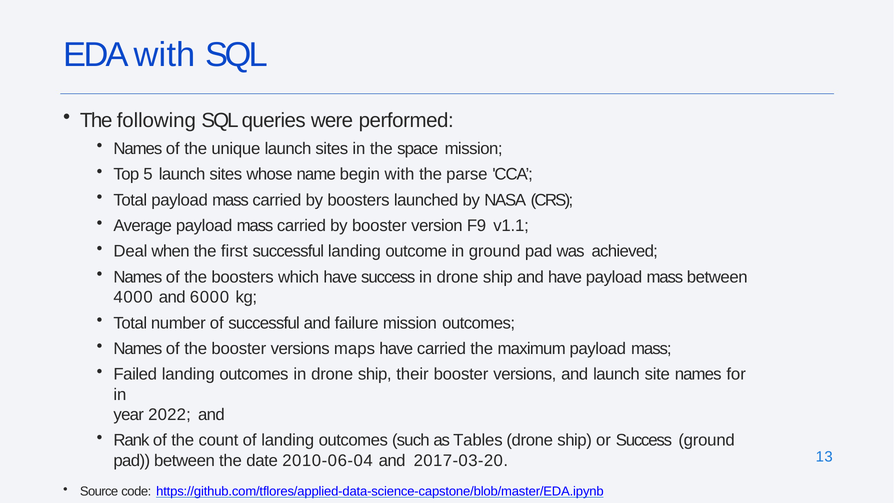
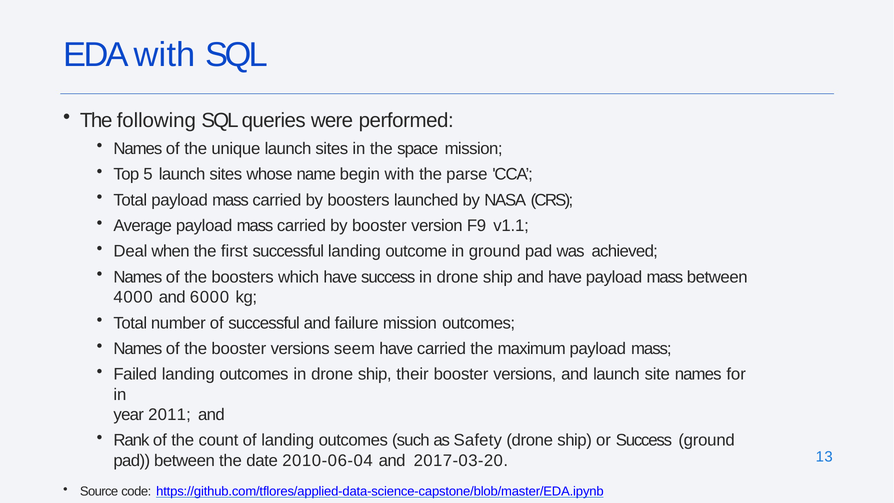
maps: maps -> seem (354, 349)
2022: 2022 -> 2011 (169, 415)
Tables: Tables -> Safety (478, 440)
